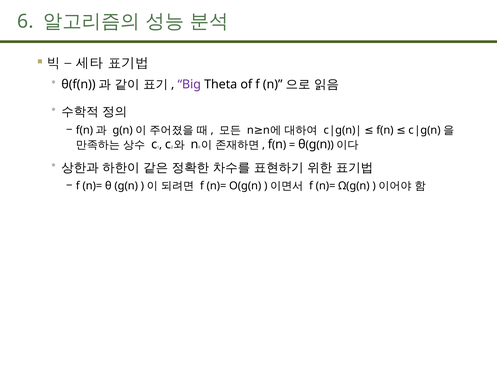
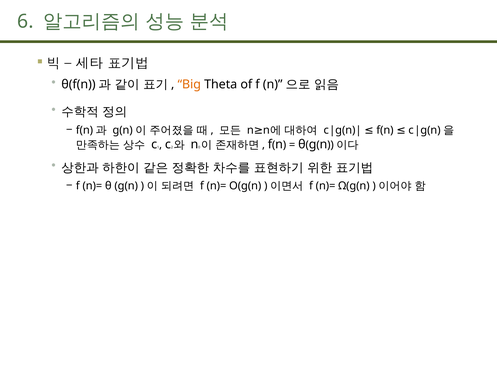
Big colour: purple -> orange (189, 84)
